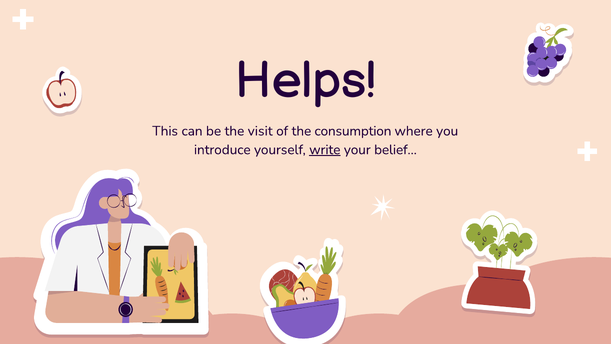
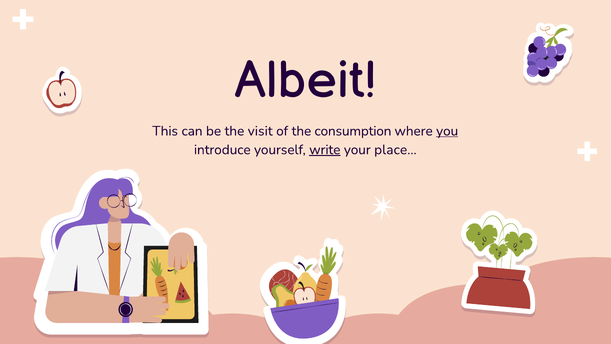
Helps: Helps -> Albeit (305, 80)
you underline: none -> present (447, 131)
belief…: belief… -> place… (395, 150)
